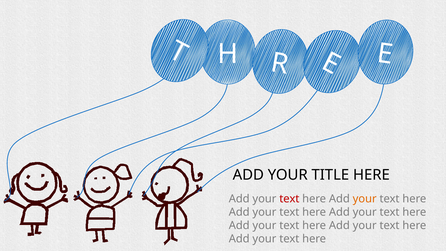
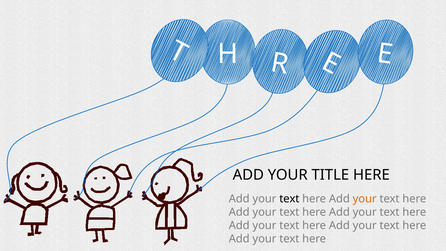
text colour: red -> black (289, 199)
